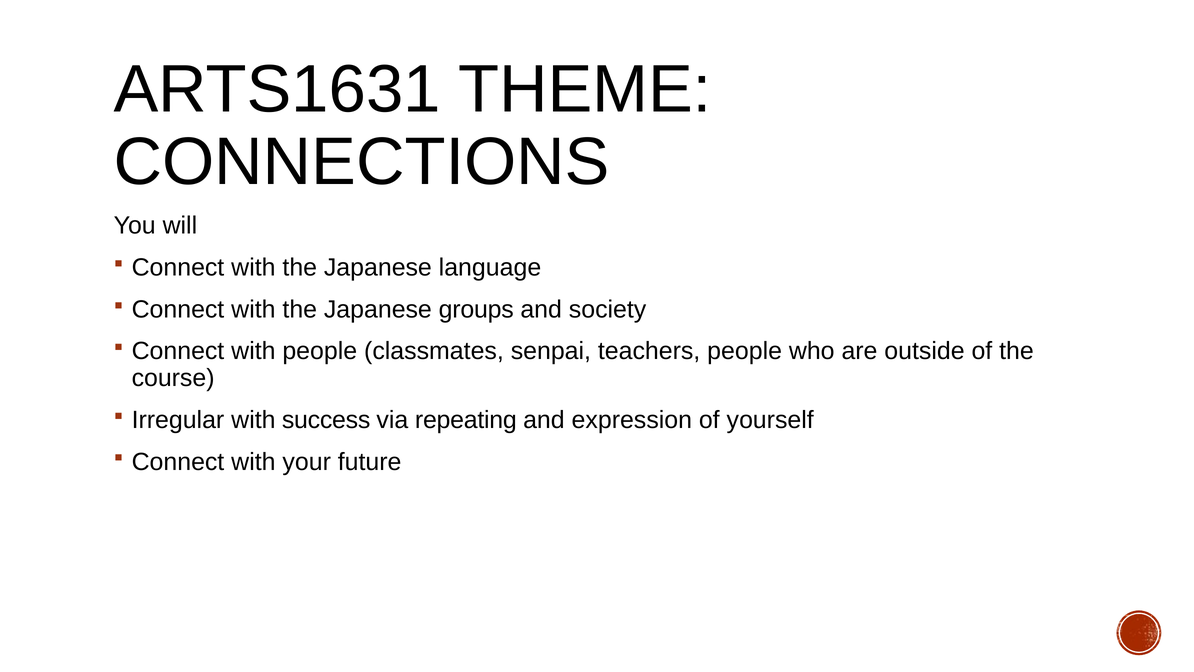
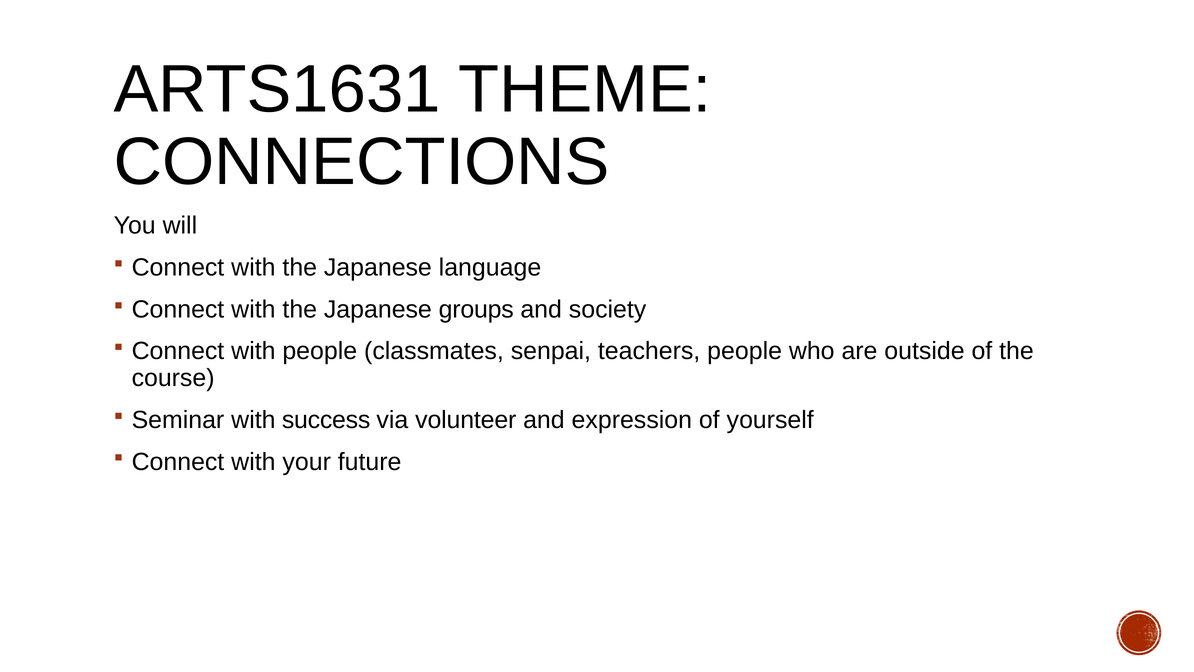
Irregular: Irregular -> Seminar (178, 420)
repeating: repeating -> volunteer (466, 420)
